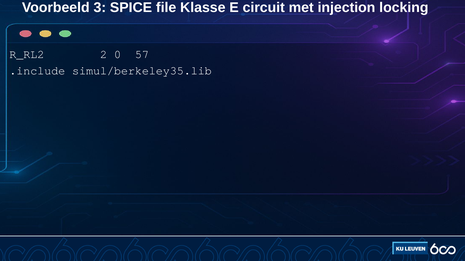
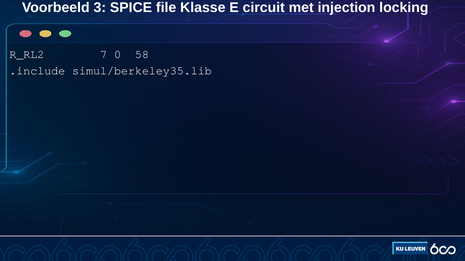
2: 2 -> 7 (104, 54)
57: 57 -> 58 (142, 54)
